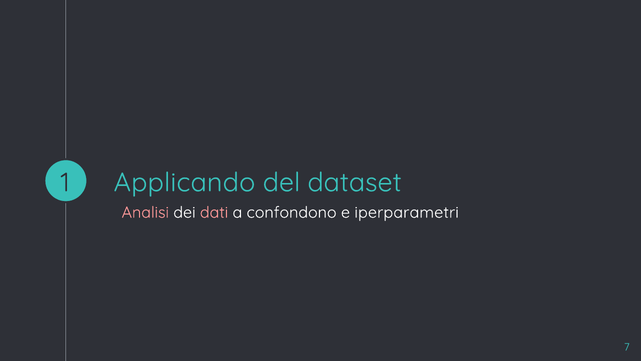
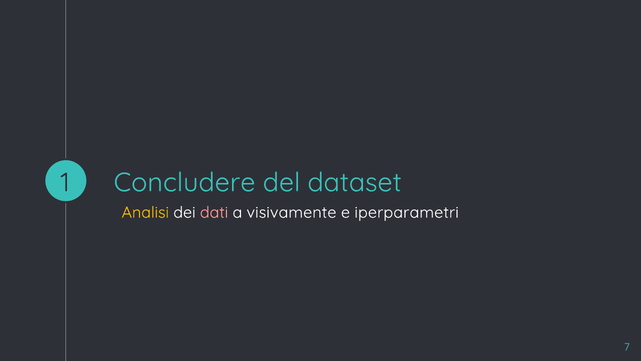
Applicando: Applicando -> Concludere (185, 182)
Analisi colour: pink -> yellow (145, 212)
confondono: confondono -> visivamente (291, 212)
